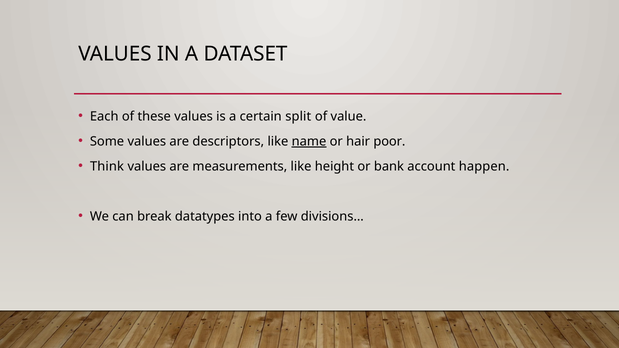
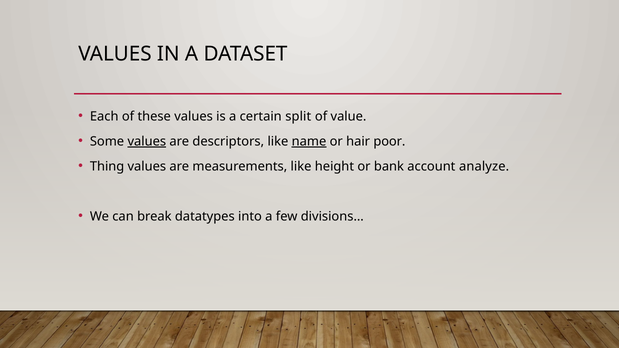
values underline: none -> present (147, 141)
Think: Think -> Thing (107, 166)
happen: happen -> analyze (484, 166)
